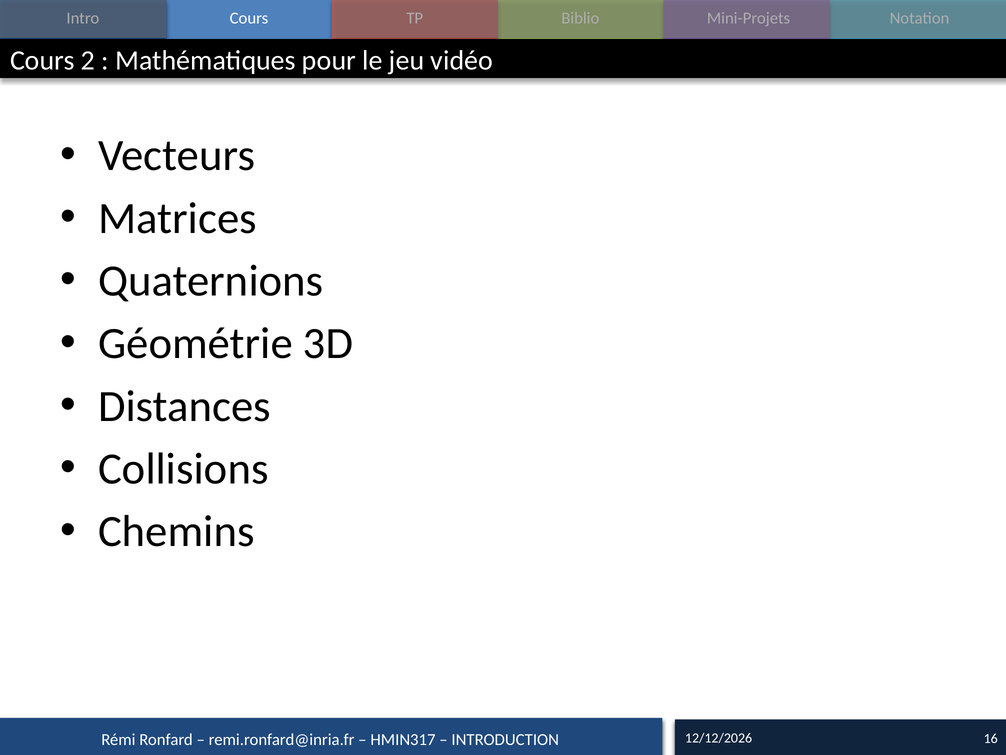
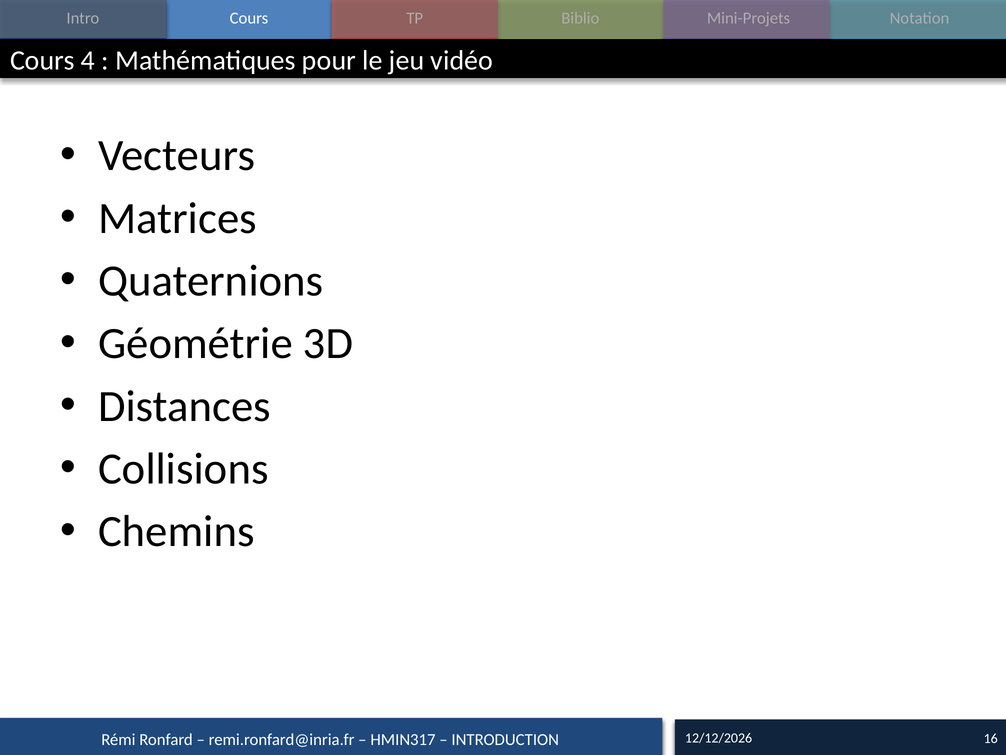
2: 2 -> 4 (88, 61)
